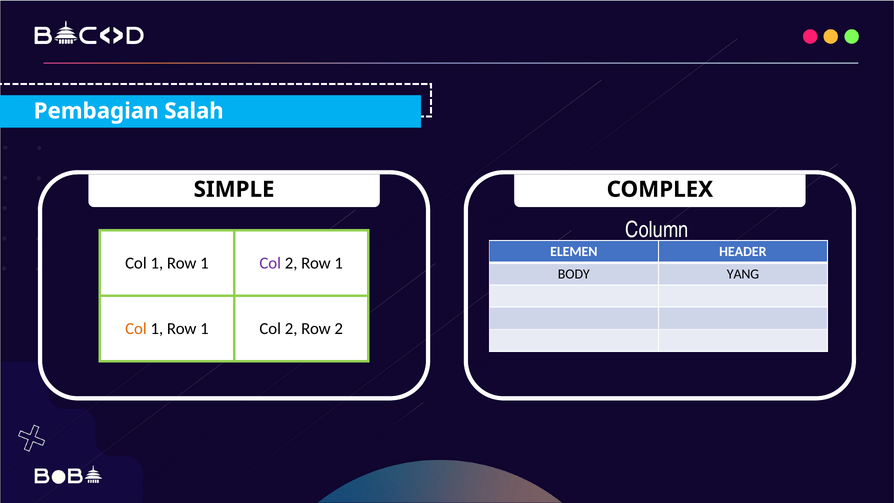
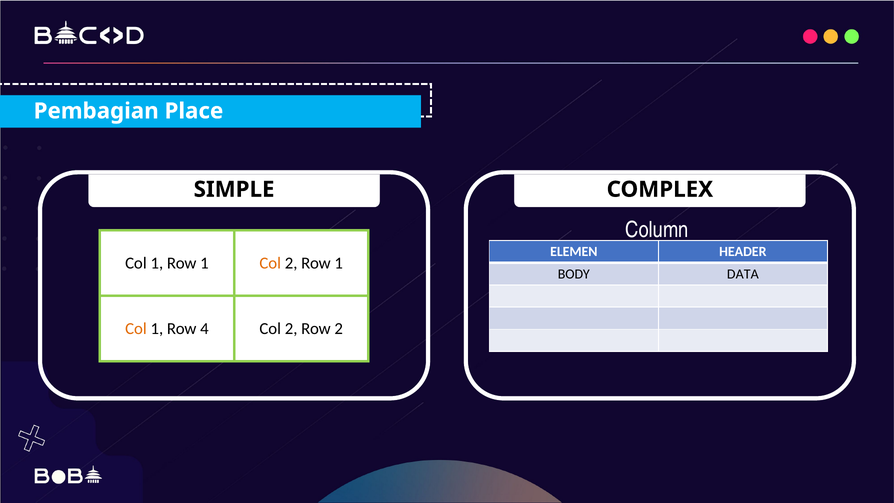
Salah: Salah -> Place (194, 111)
Col colour: purple -> orange (270, 263)
YANG: YANG -> DATA (743, 274)
1: 1 -> 4 (204, 329)
